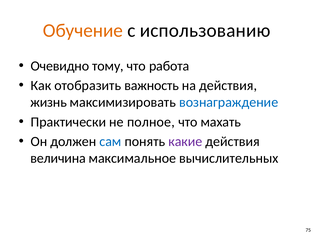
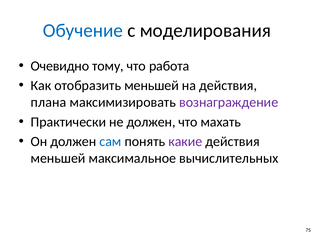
Обучение colour: orange -> blue (83, 30)
использованию: использованию -> моделирования (205, 30)
отобразить важность: важность -> меньшей (152, 85)
жизнь: жизнь -> плана (48, 102)
вознаграждение colour: blue -> purple (229, 102)
не полное: полное -> должен (151, 122)
величина: величина -> меньшей (58, 158)
